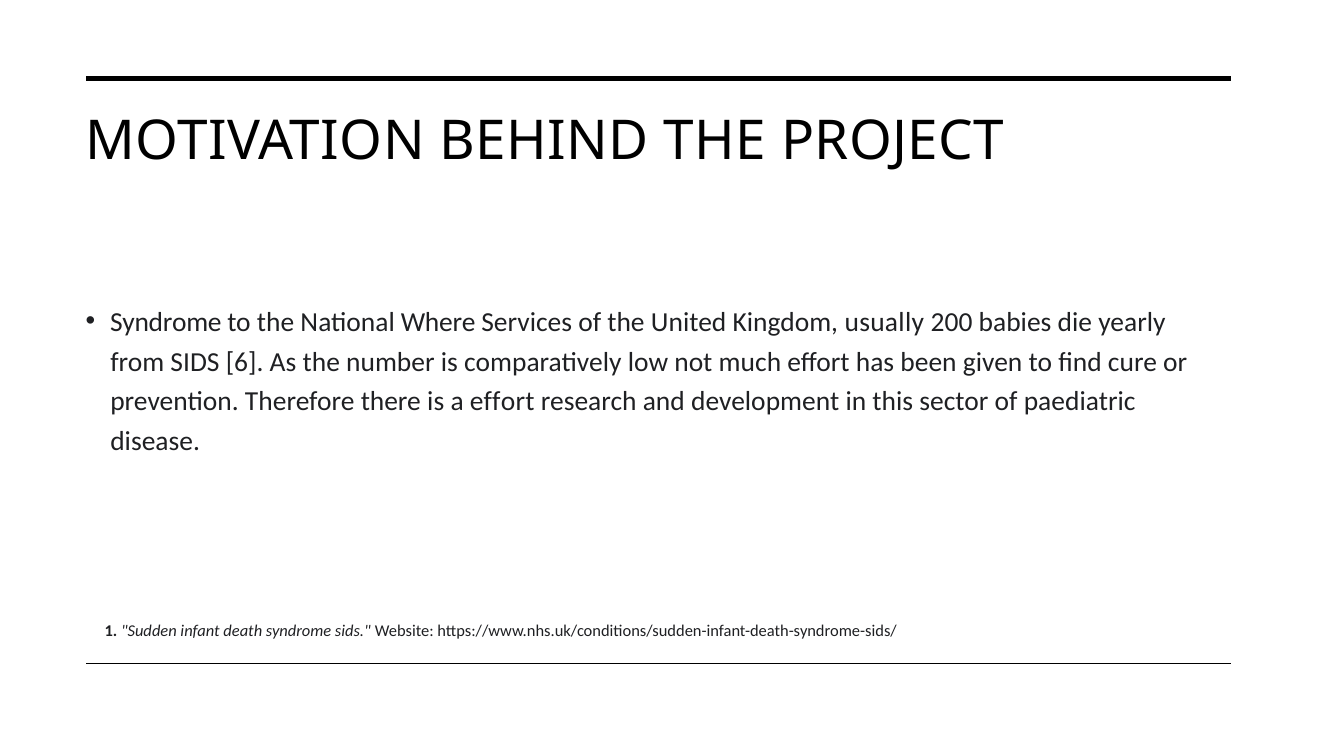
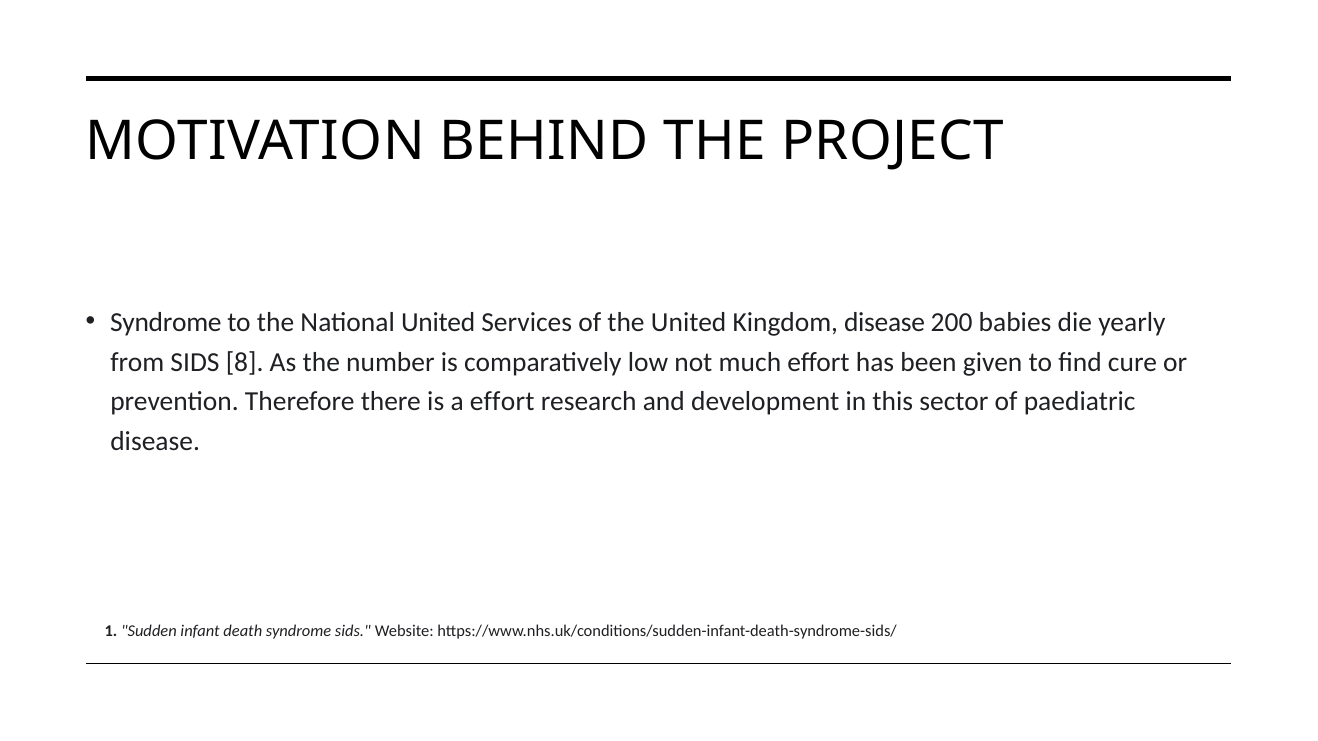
National Where: Where -> United (438, 323)
Kingdom usually: usually -> disease (885, 323)
6: 6 -> 8 (245, 362)
